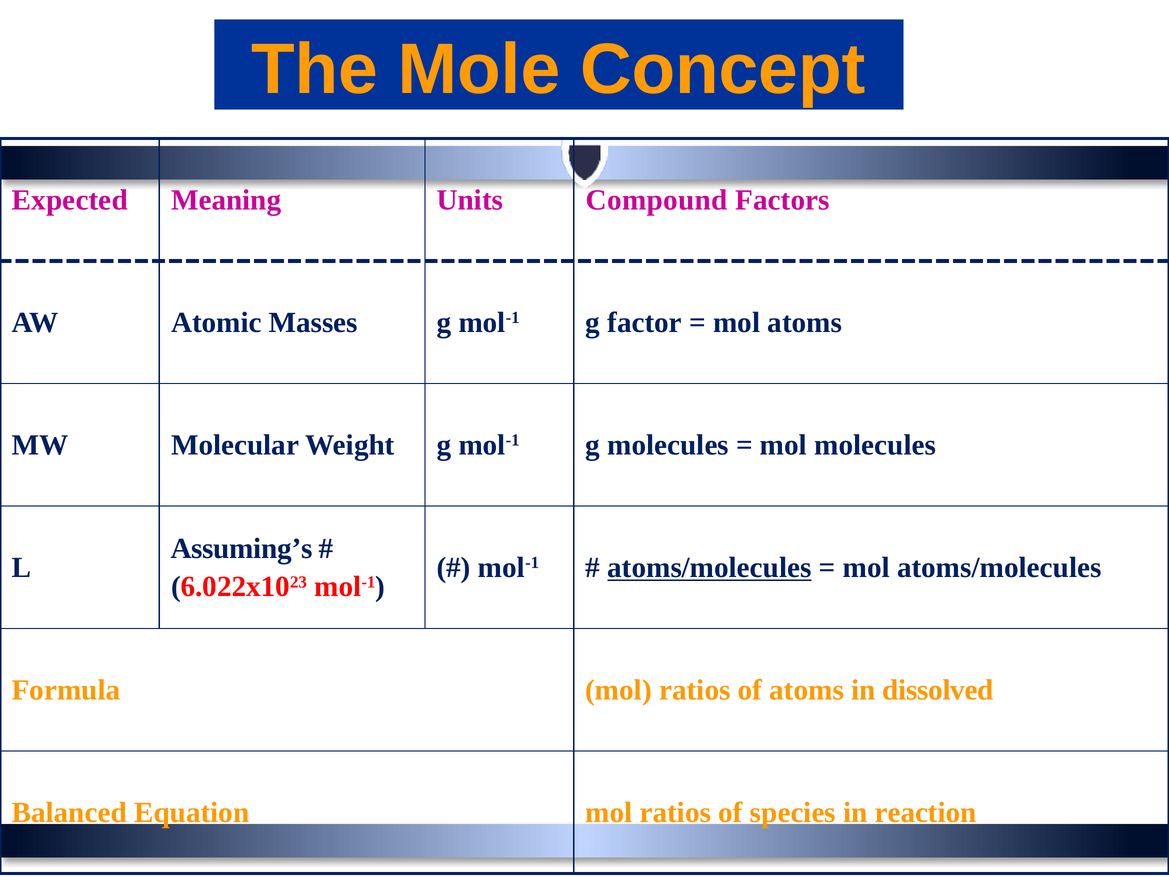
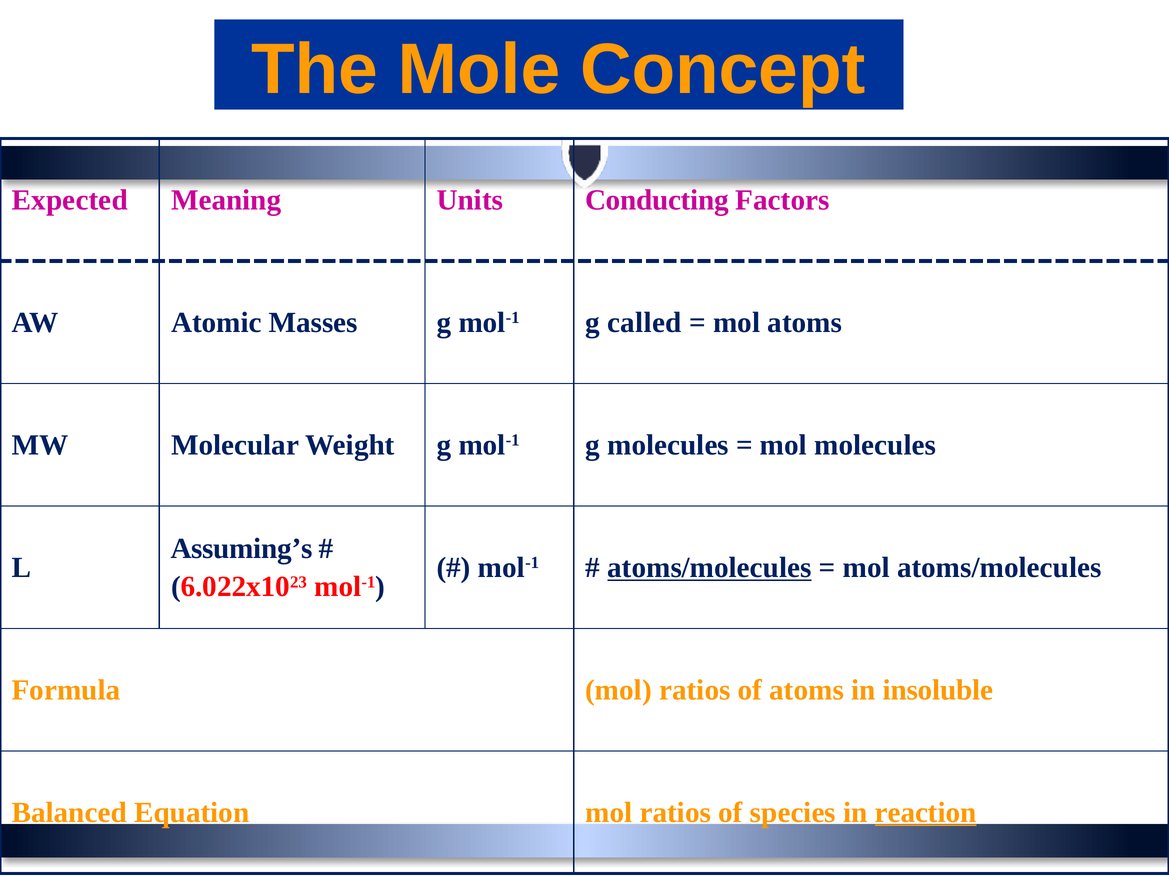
Compound: Compound -> Conducting (657, 200)
factor: factor -> called (644, 322)
dissolved: dissolved -> insoluble (938, 690)
reaction underline: none -> present (926, 812)
